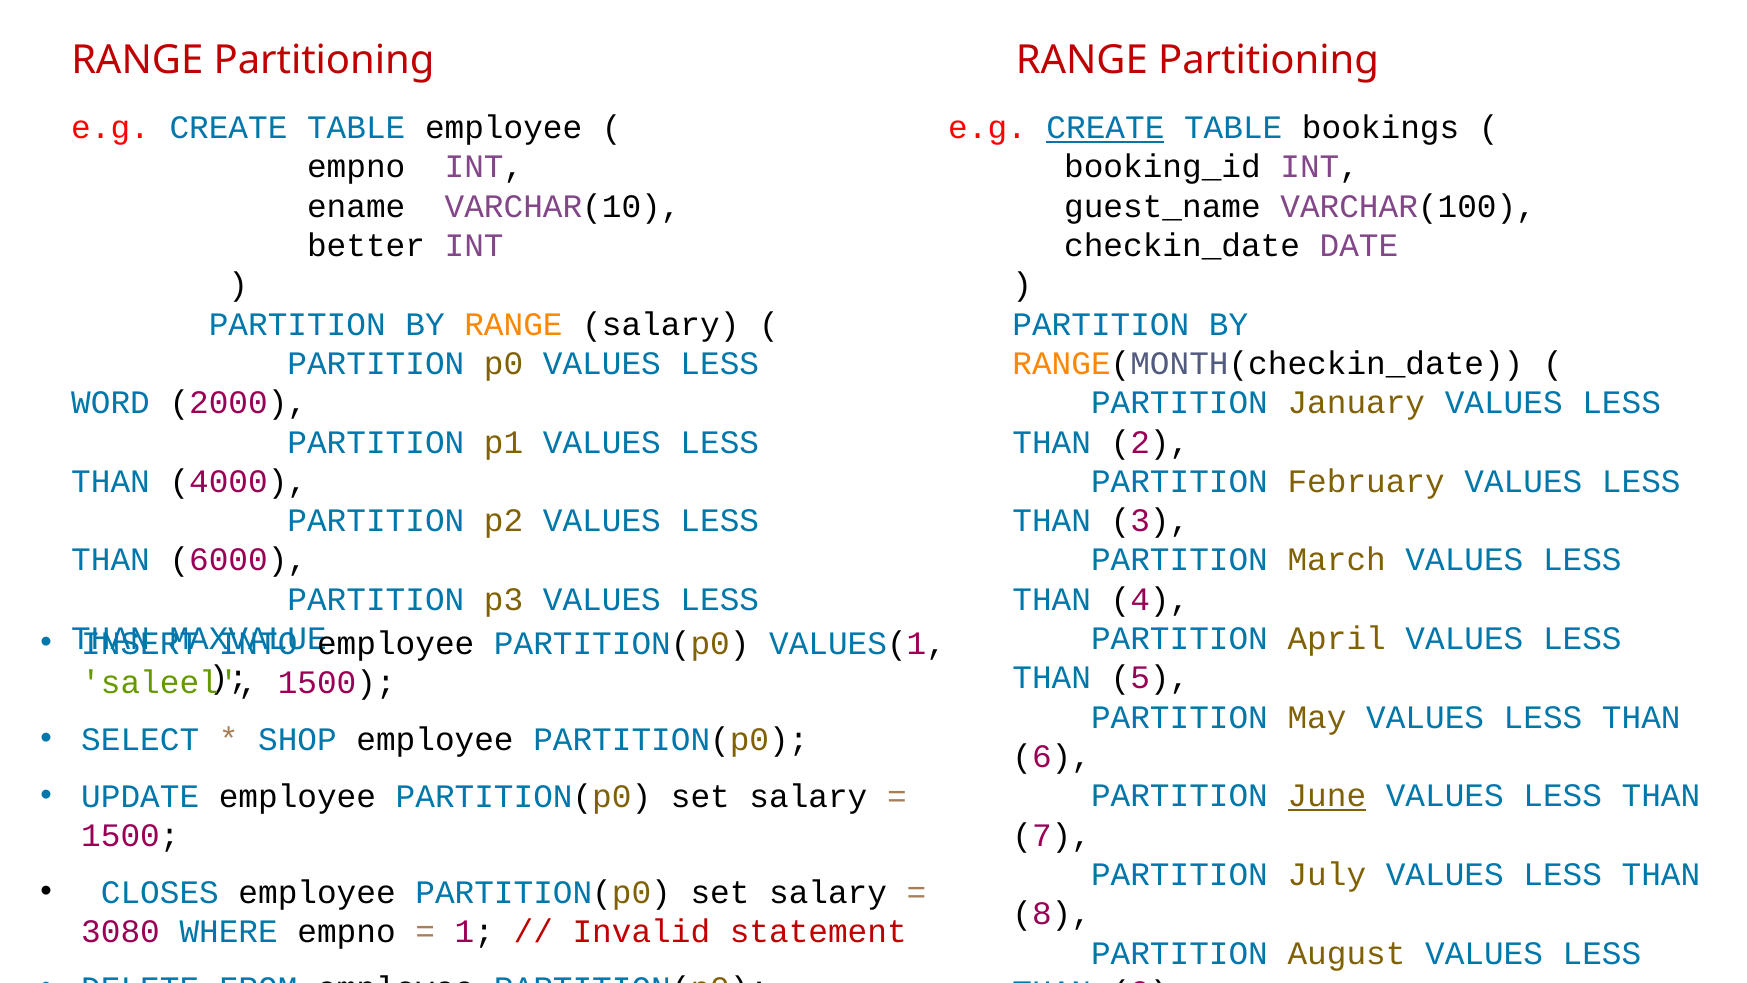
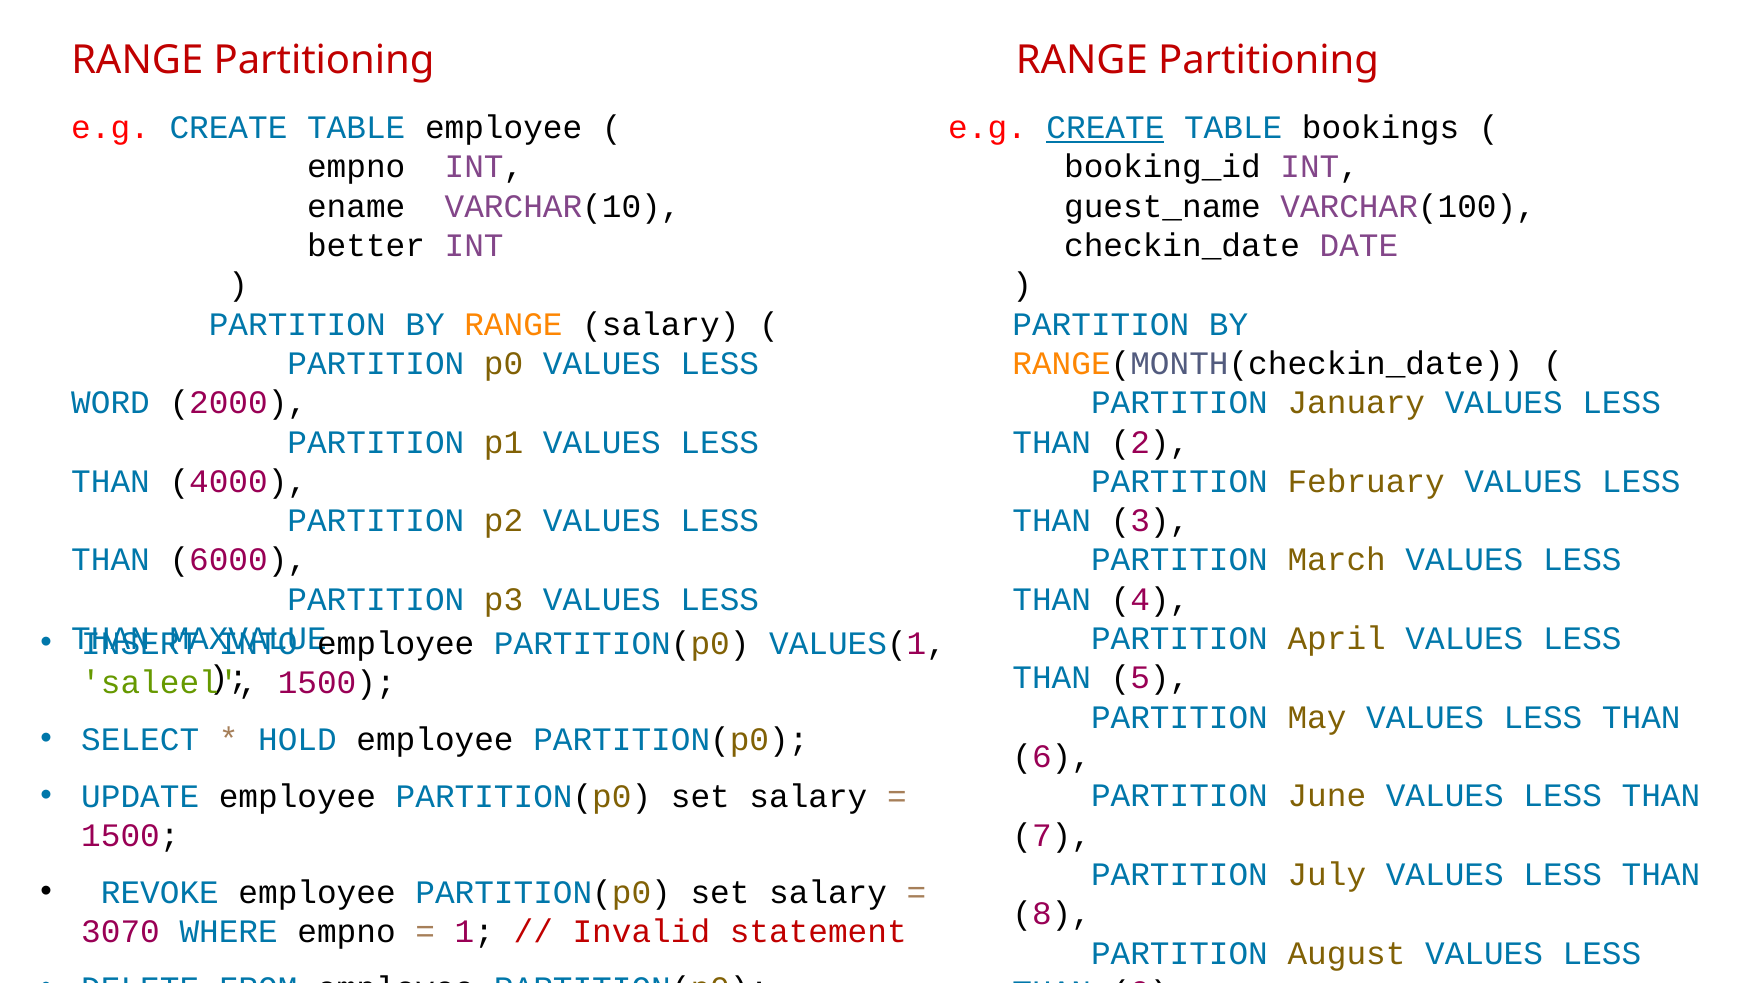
SHOP: SHOP -> HOLD (297, 740)
June underline: present -> none (1327, 796)
CLOSES: CLOSES -> REVOKE (160, 892)
3080: 3080 -> 3070 (121, 932)
